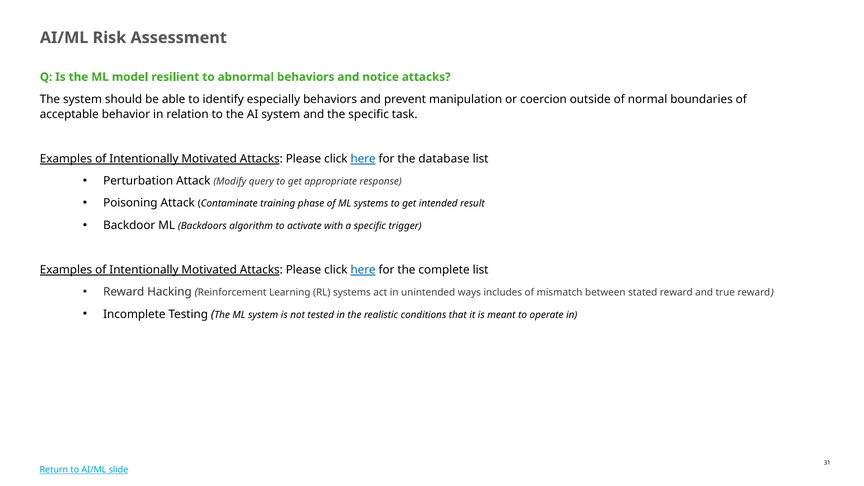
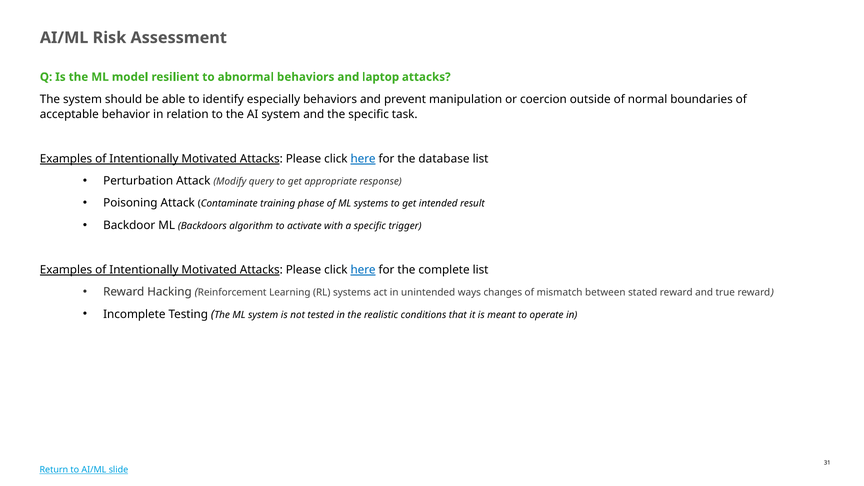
notice: notice -> laptop (381, 77)
includes: includes -> changes (503, 293)
